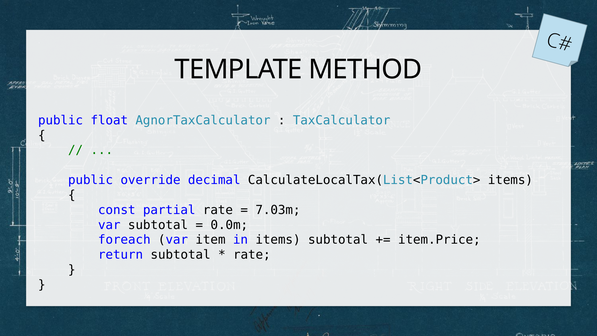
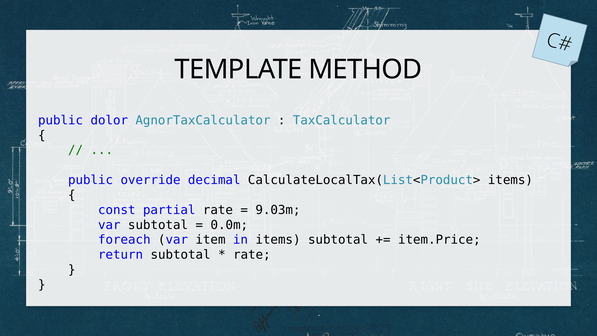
float: float -> dolor (109, 120)
7.03m: 7.03m -> 9.03m (278, 210)
